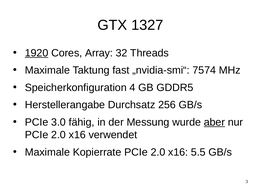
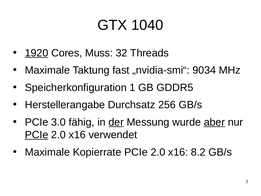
1327: 1327 -> 1040 (147, 25)
Array: Array -> Muss (99, 53)
7574: 7574 -> 9034 (204, 70)
4: 4 -> 1 (132, 87)
der underline: none -> present (116, 122)
PCIe underline: none -> present (37, 135)
5.5: 5.5 -> 8.2 (198, 152)
